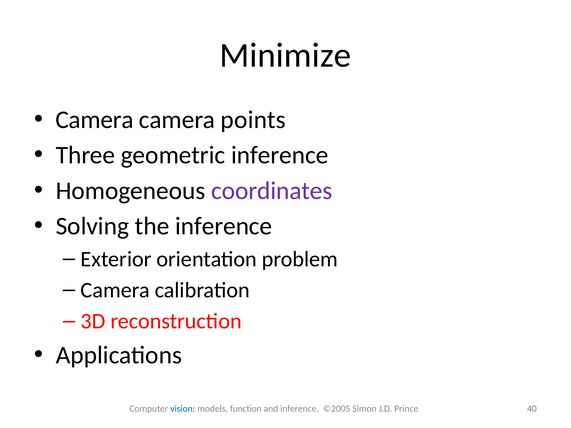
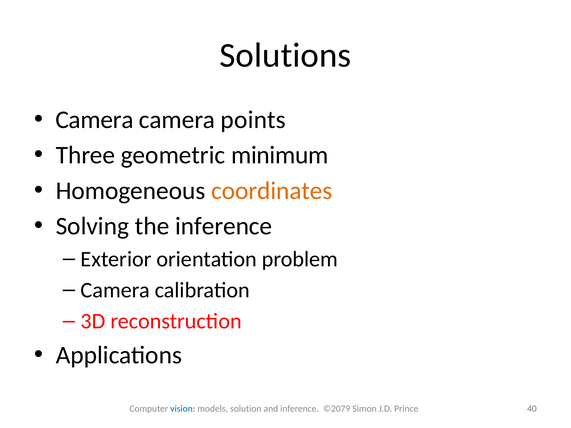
Minimize: Minimize -> Solutions (285, 55)
geometric inference: inference -> minimum (280, 155)
coordinates colour: purple -> orange (272, 191)
function: function -> solution (246, 409)
©2005: ©2005 -> ©2079 (337, 409)
